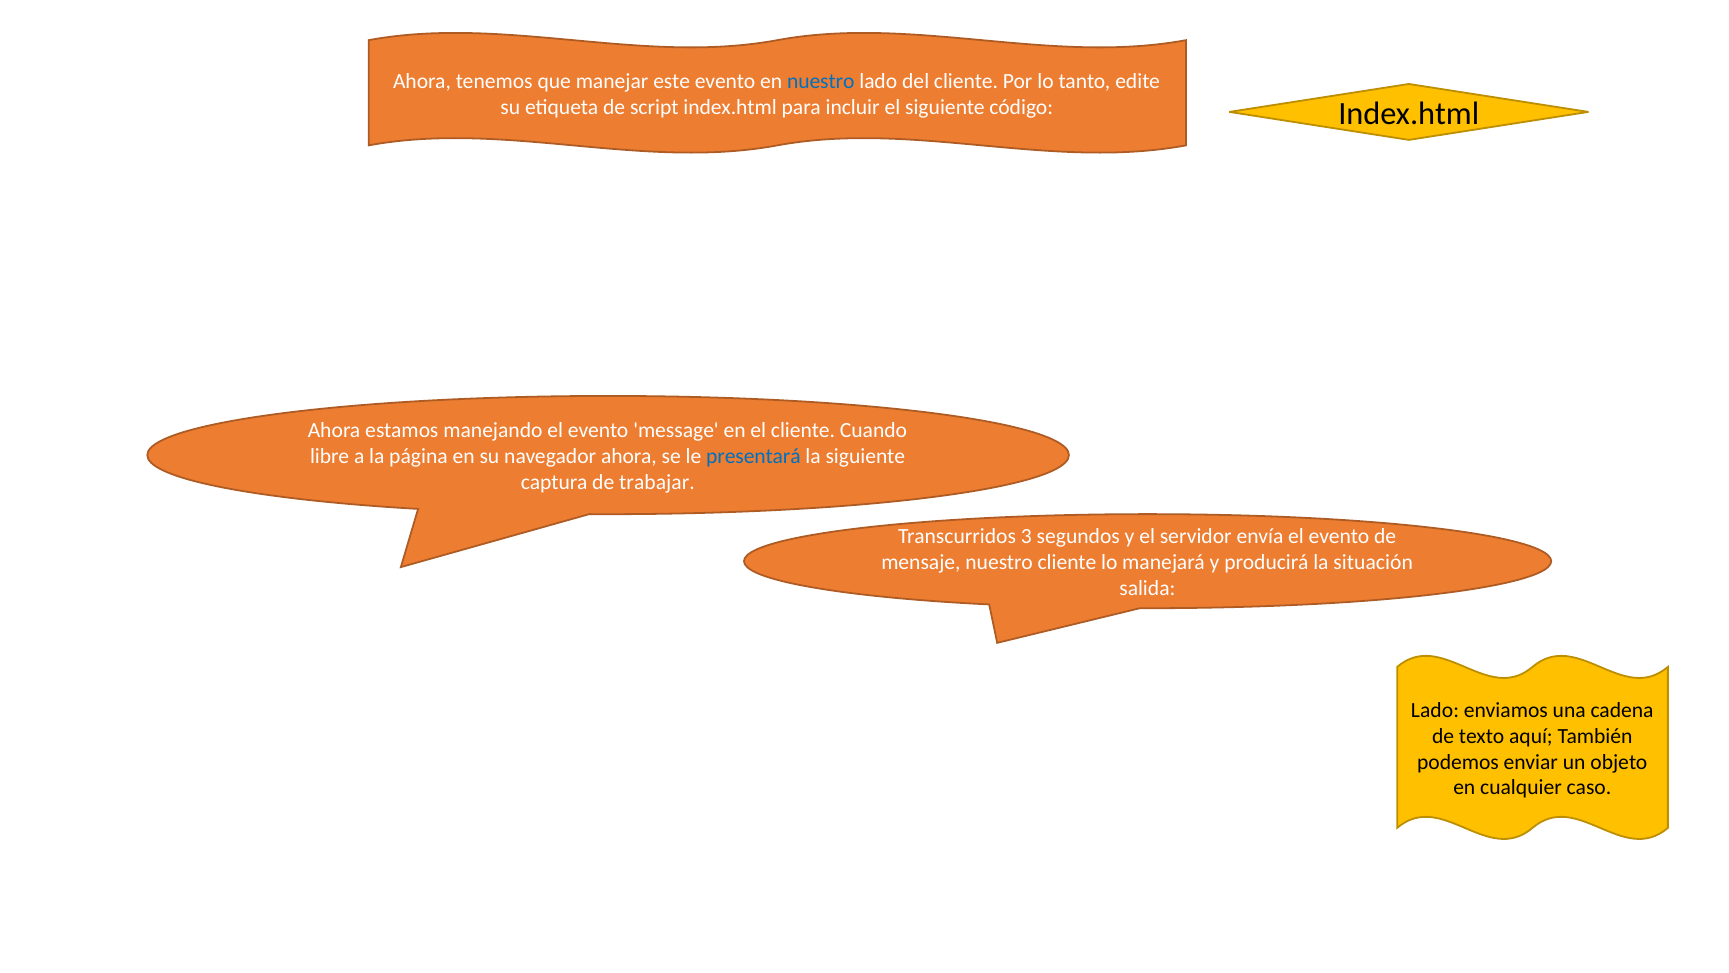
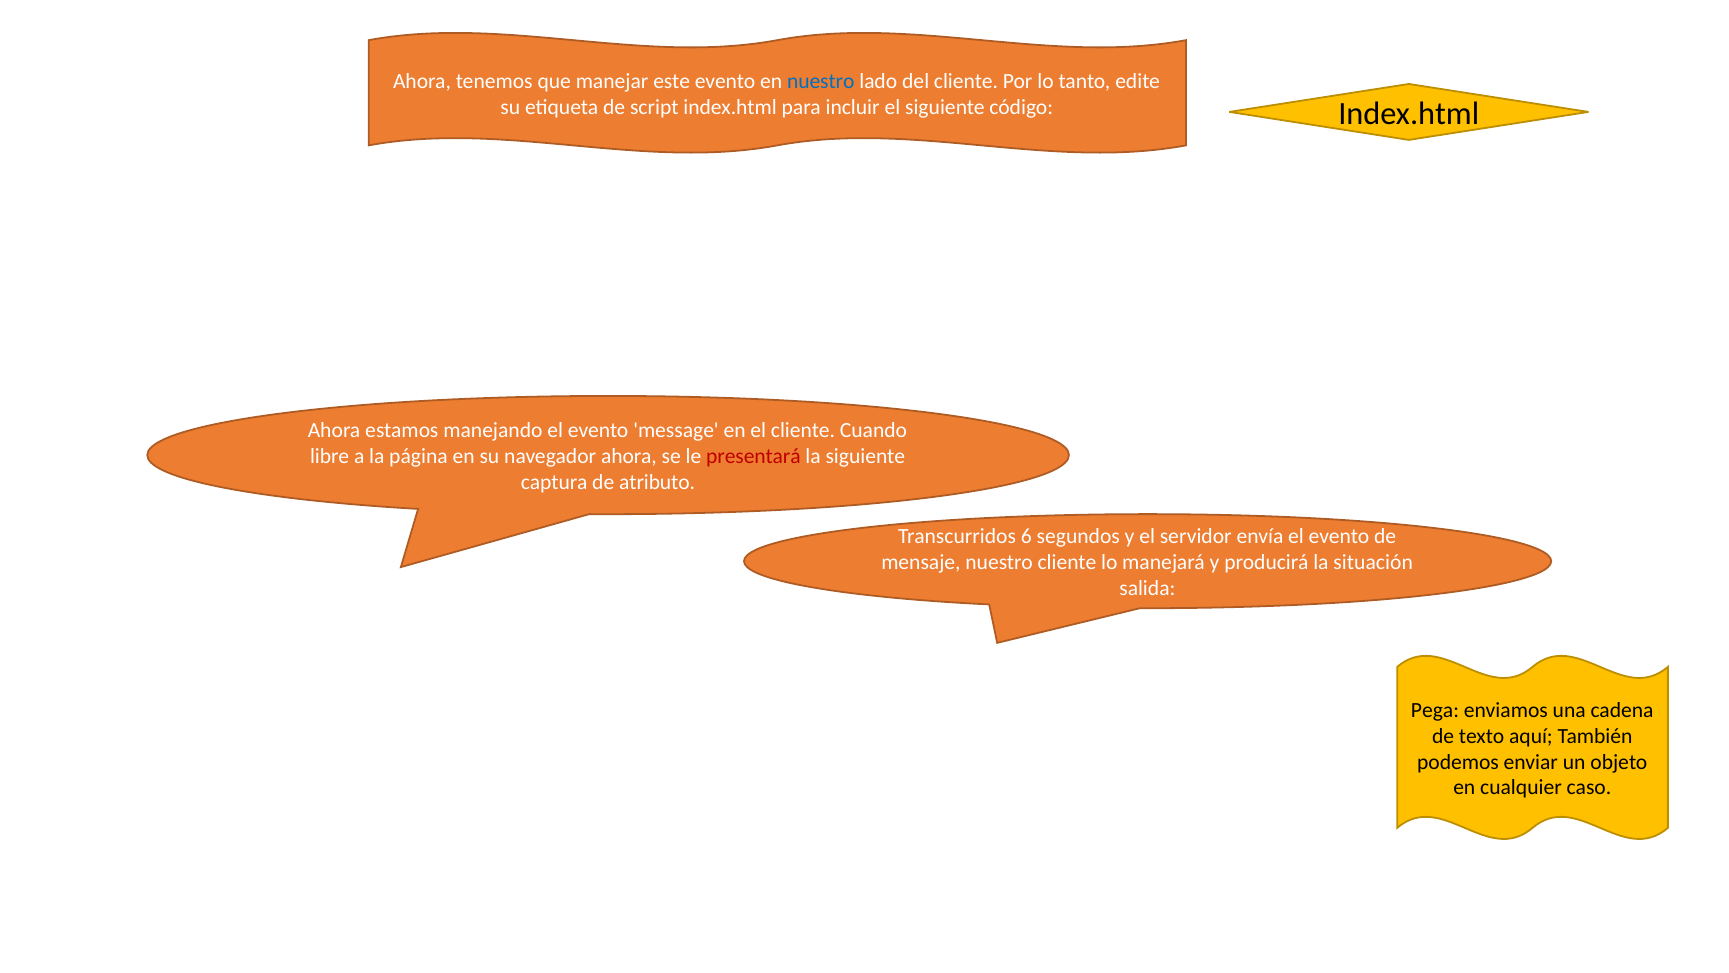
presentará colour: blue -> red (753, 456)
trabajar: trabajar -> atributo (657, 482)
3: 3 -> 6 (1026, 536)
Lado: Lado -> Pega (1435, 710)
